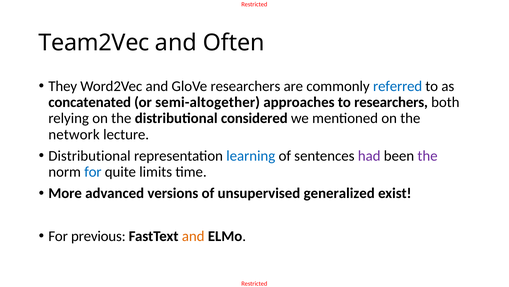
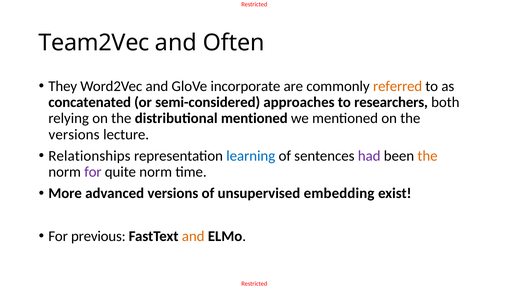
GloVe researchers: researchers -> incorporate (245, 86)
referred colour: blue -> orange (398, 86)
semi-altogether: semi-altogether -> semi-considered (208, 102)
distributional considered: considered -> mentioned (254, 118)
network: network -> versions (74, 134)
Distributional: Distributional -> Relationships (89, 156)
the colour: purple -> orange (428, 156)
for colour: blue -> purple (93, 172)
quite limits: limits -> norm (156, 172)
generalized: generalized -> embedding (339, 193)
